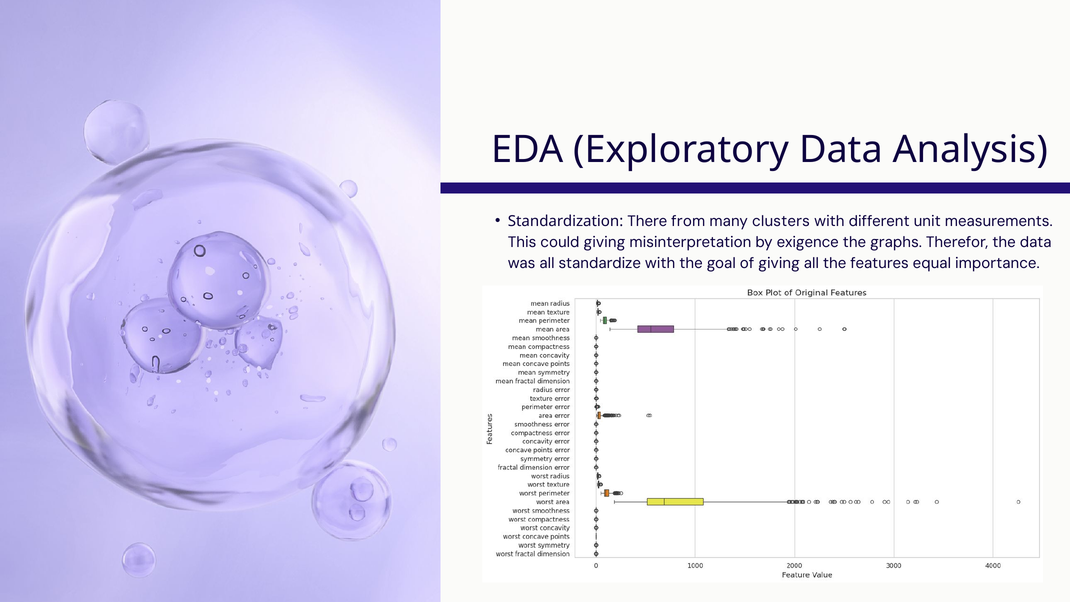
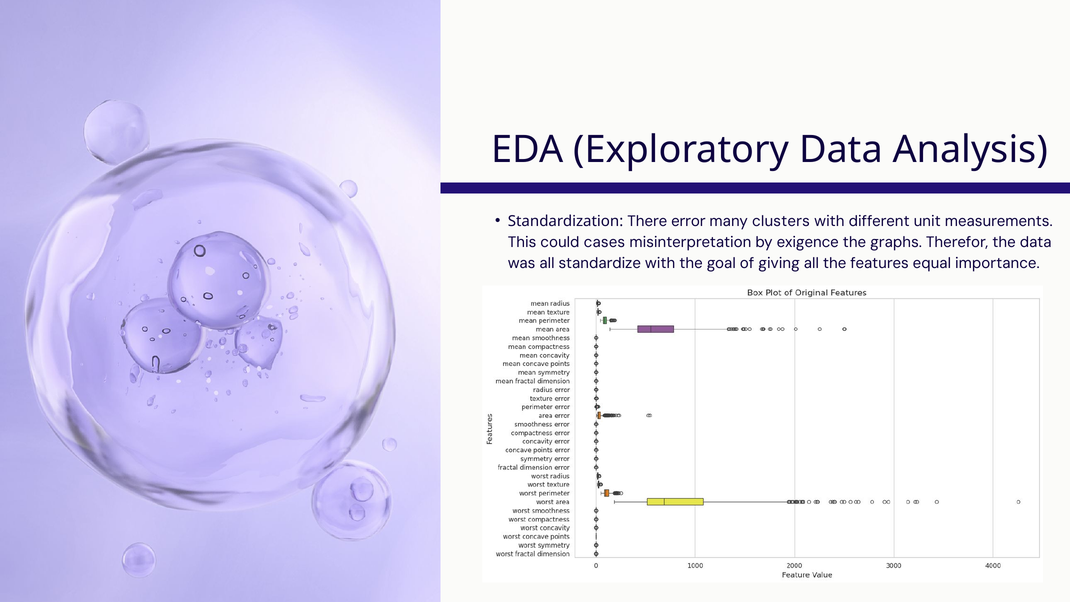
from: from -> error (688, 221)
could giving: giving -> cases (604, 242)
